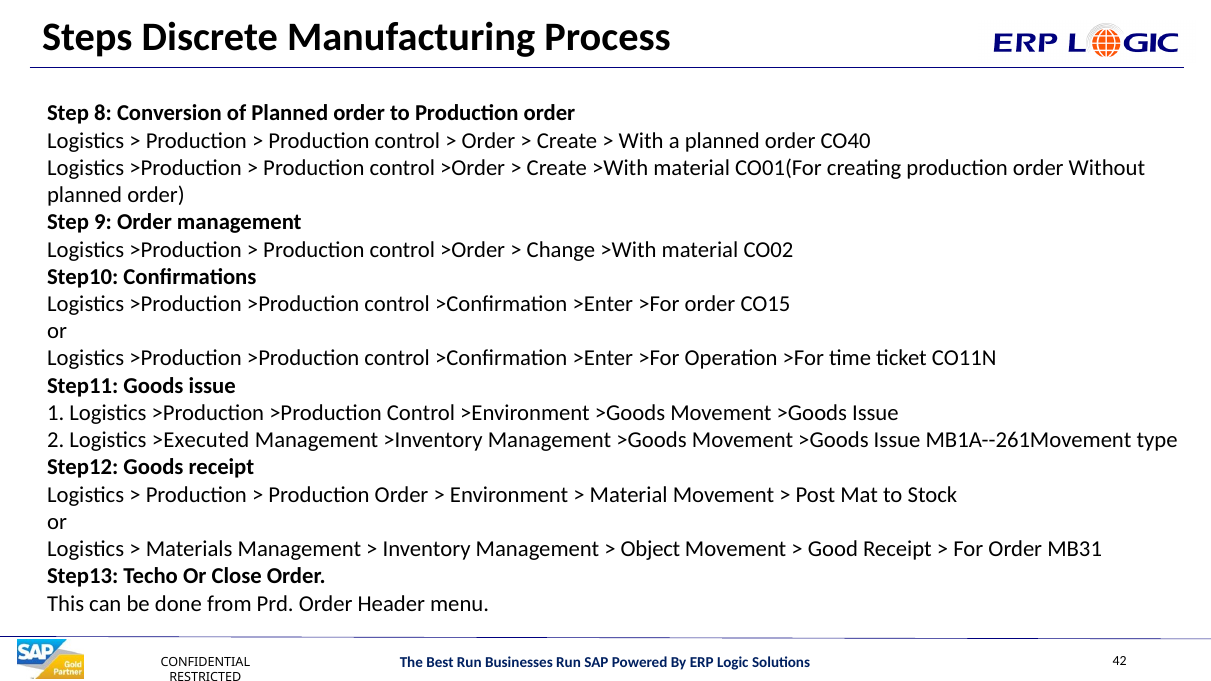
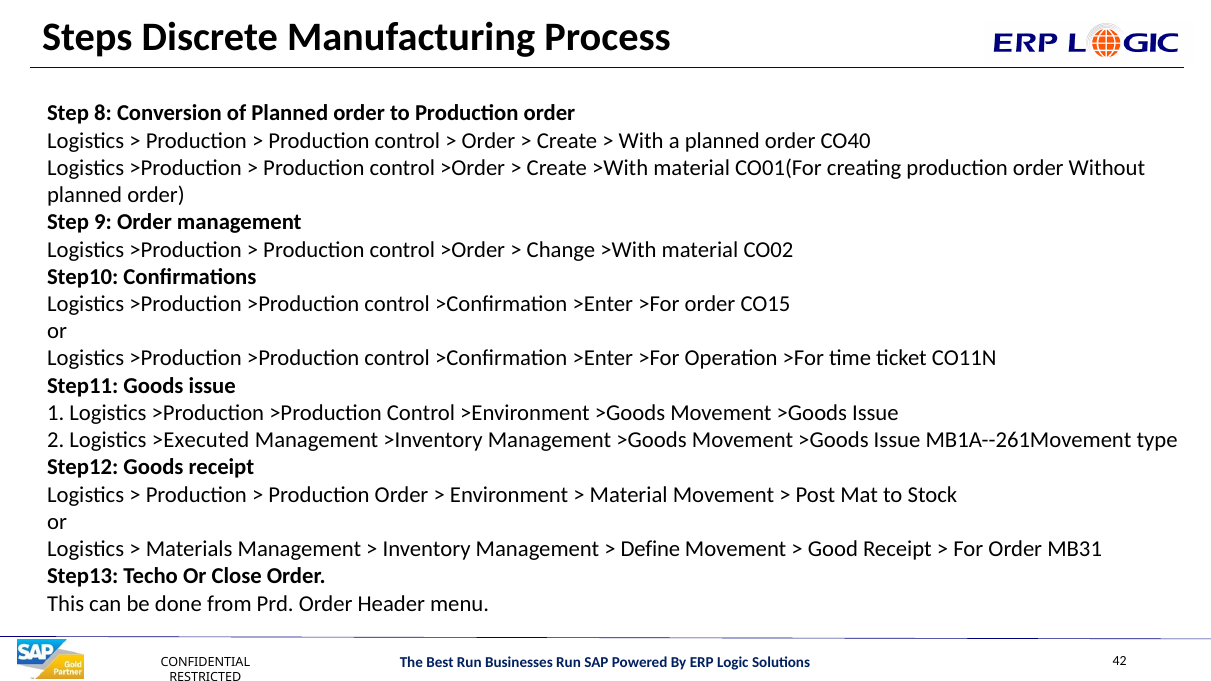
Object: Object -> Define (650, 549)
